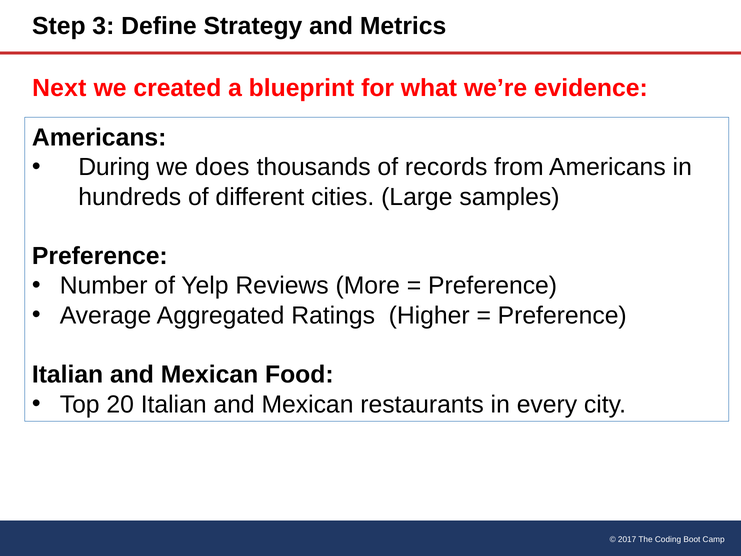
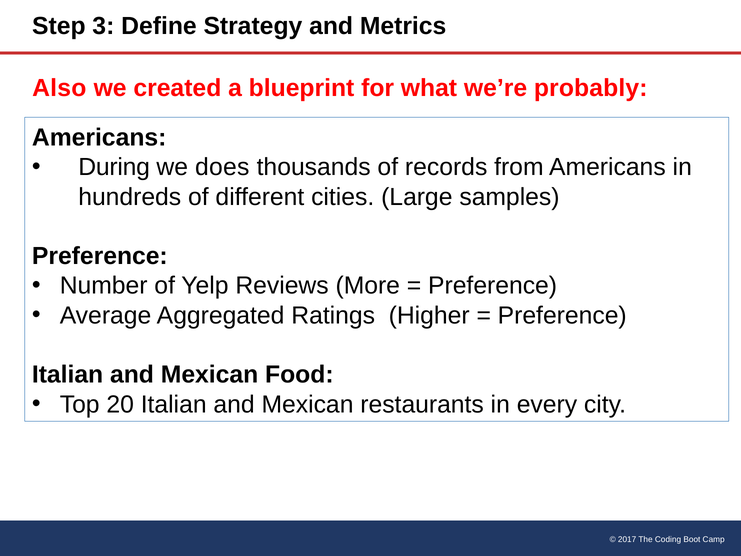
Next: Next -> Also (59, 88)
evidence: evidence -> probably (591, 88)
